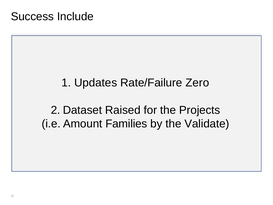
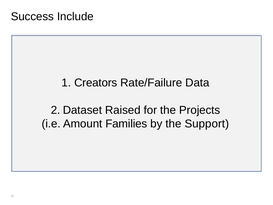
Updates: Updates -> Creators (96, 83)
Zero: Zero -> Data (197, 83)
Validate: Validate -> Support (207, 124)
